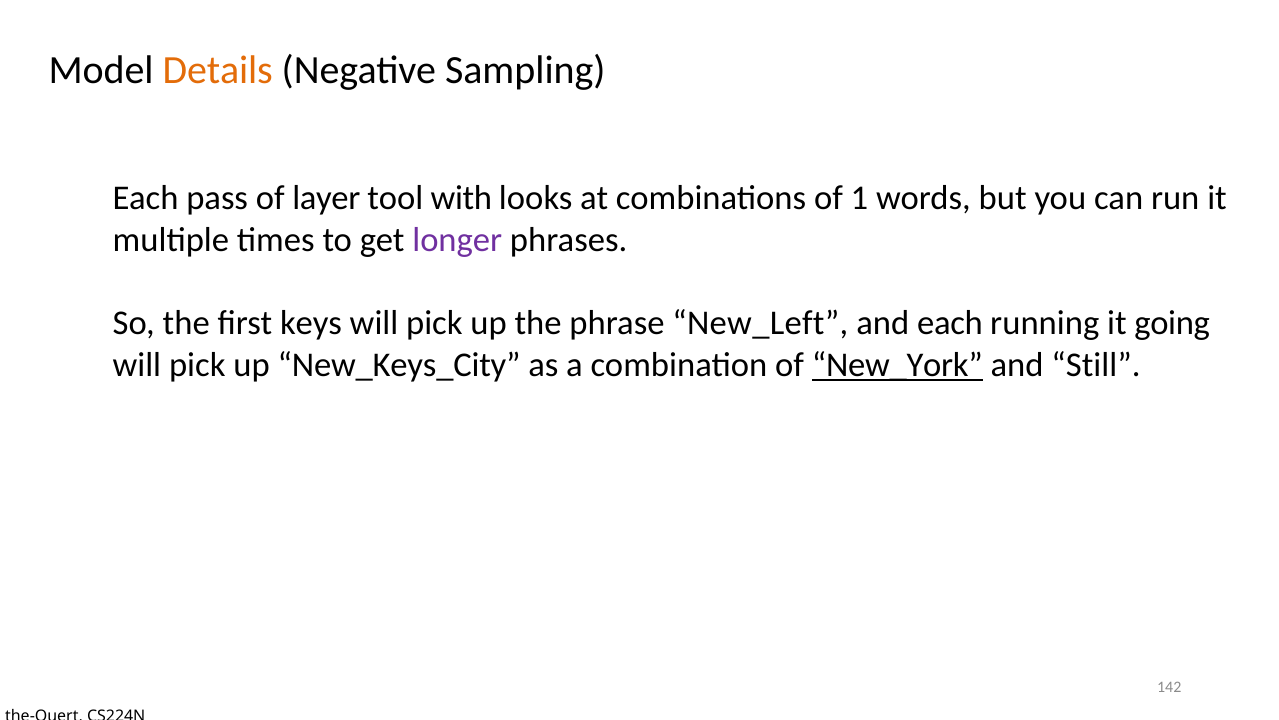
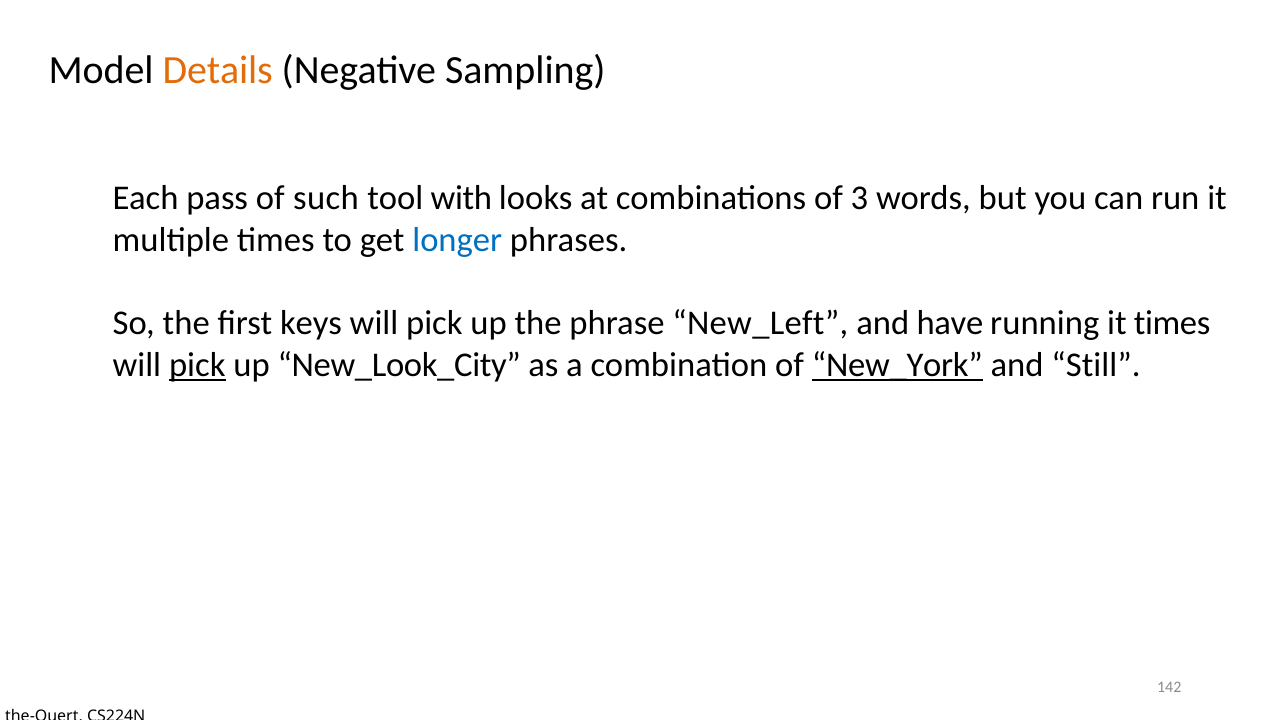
layer: layer -> such (326, 198)
1: 1 -> 3 (859, 198)
longer colour: purple -> blue (457, 240)
and each: each -> have (950, 323)
it going: going -> times (1172, 323)
pick underline: none -> present (197, 365)
New_Keys_City: New_Keys_City -> New_Look_City (399, 365)
